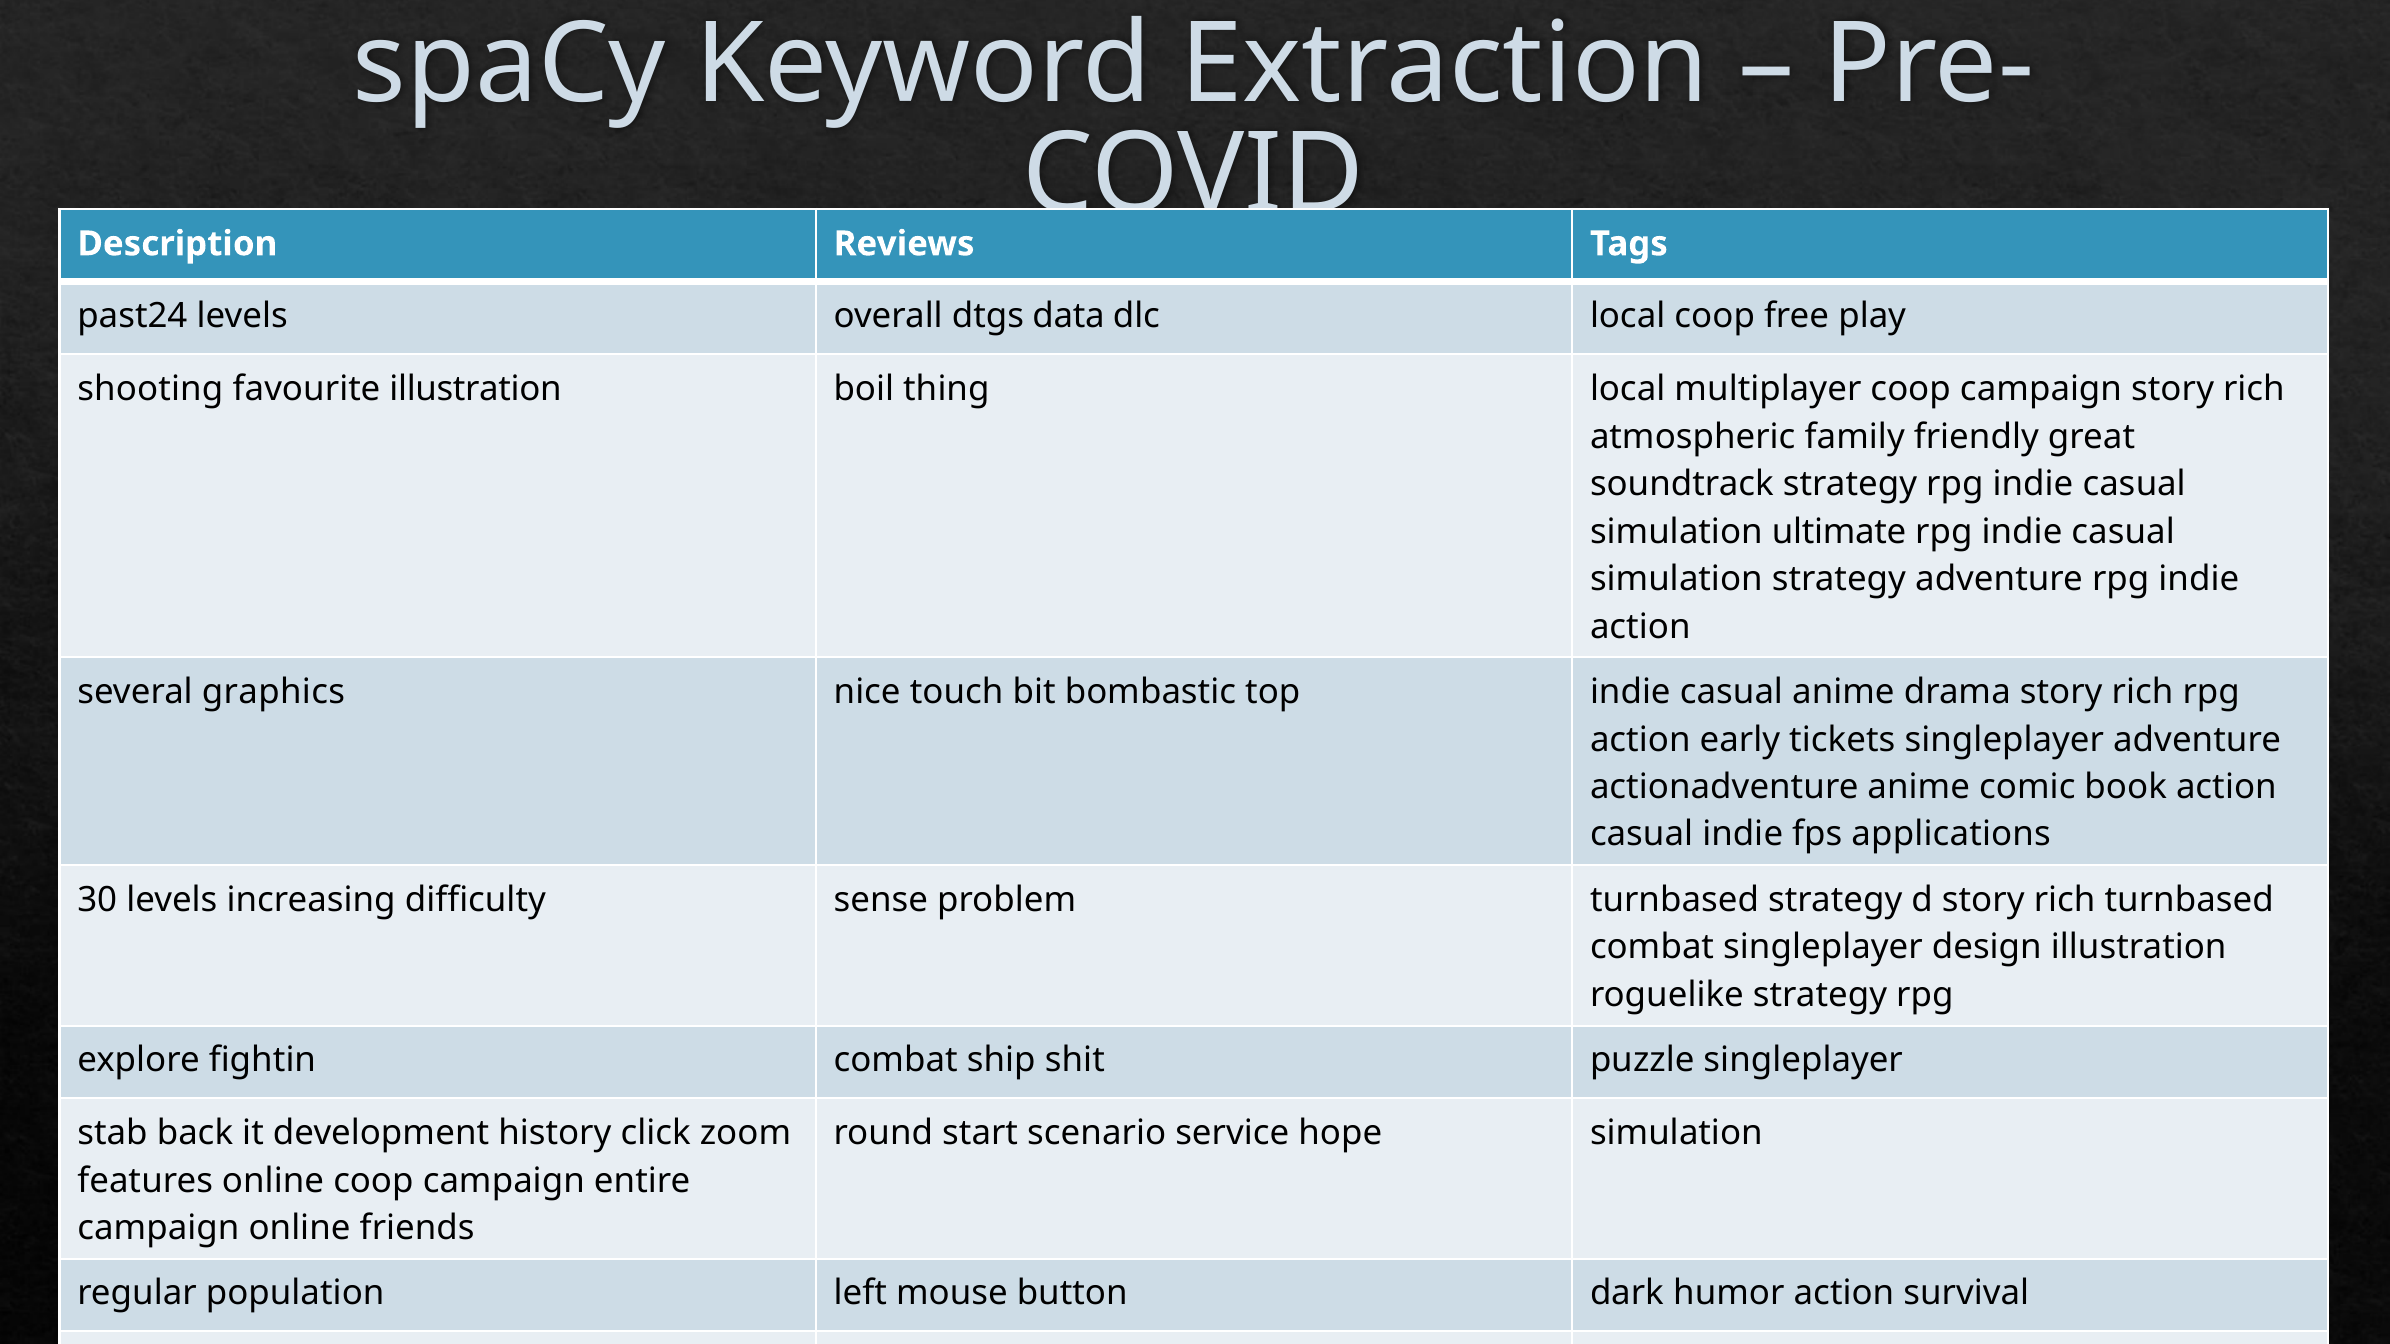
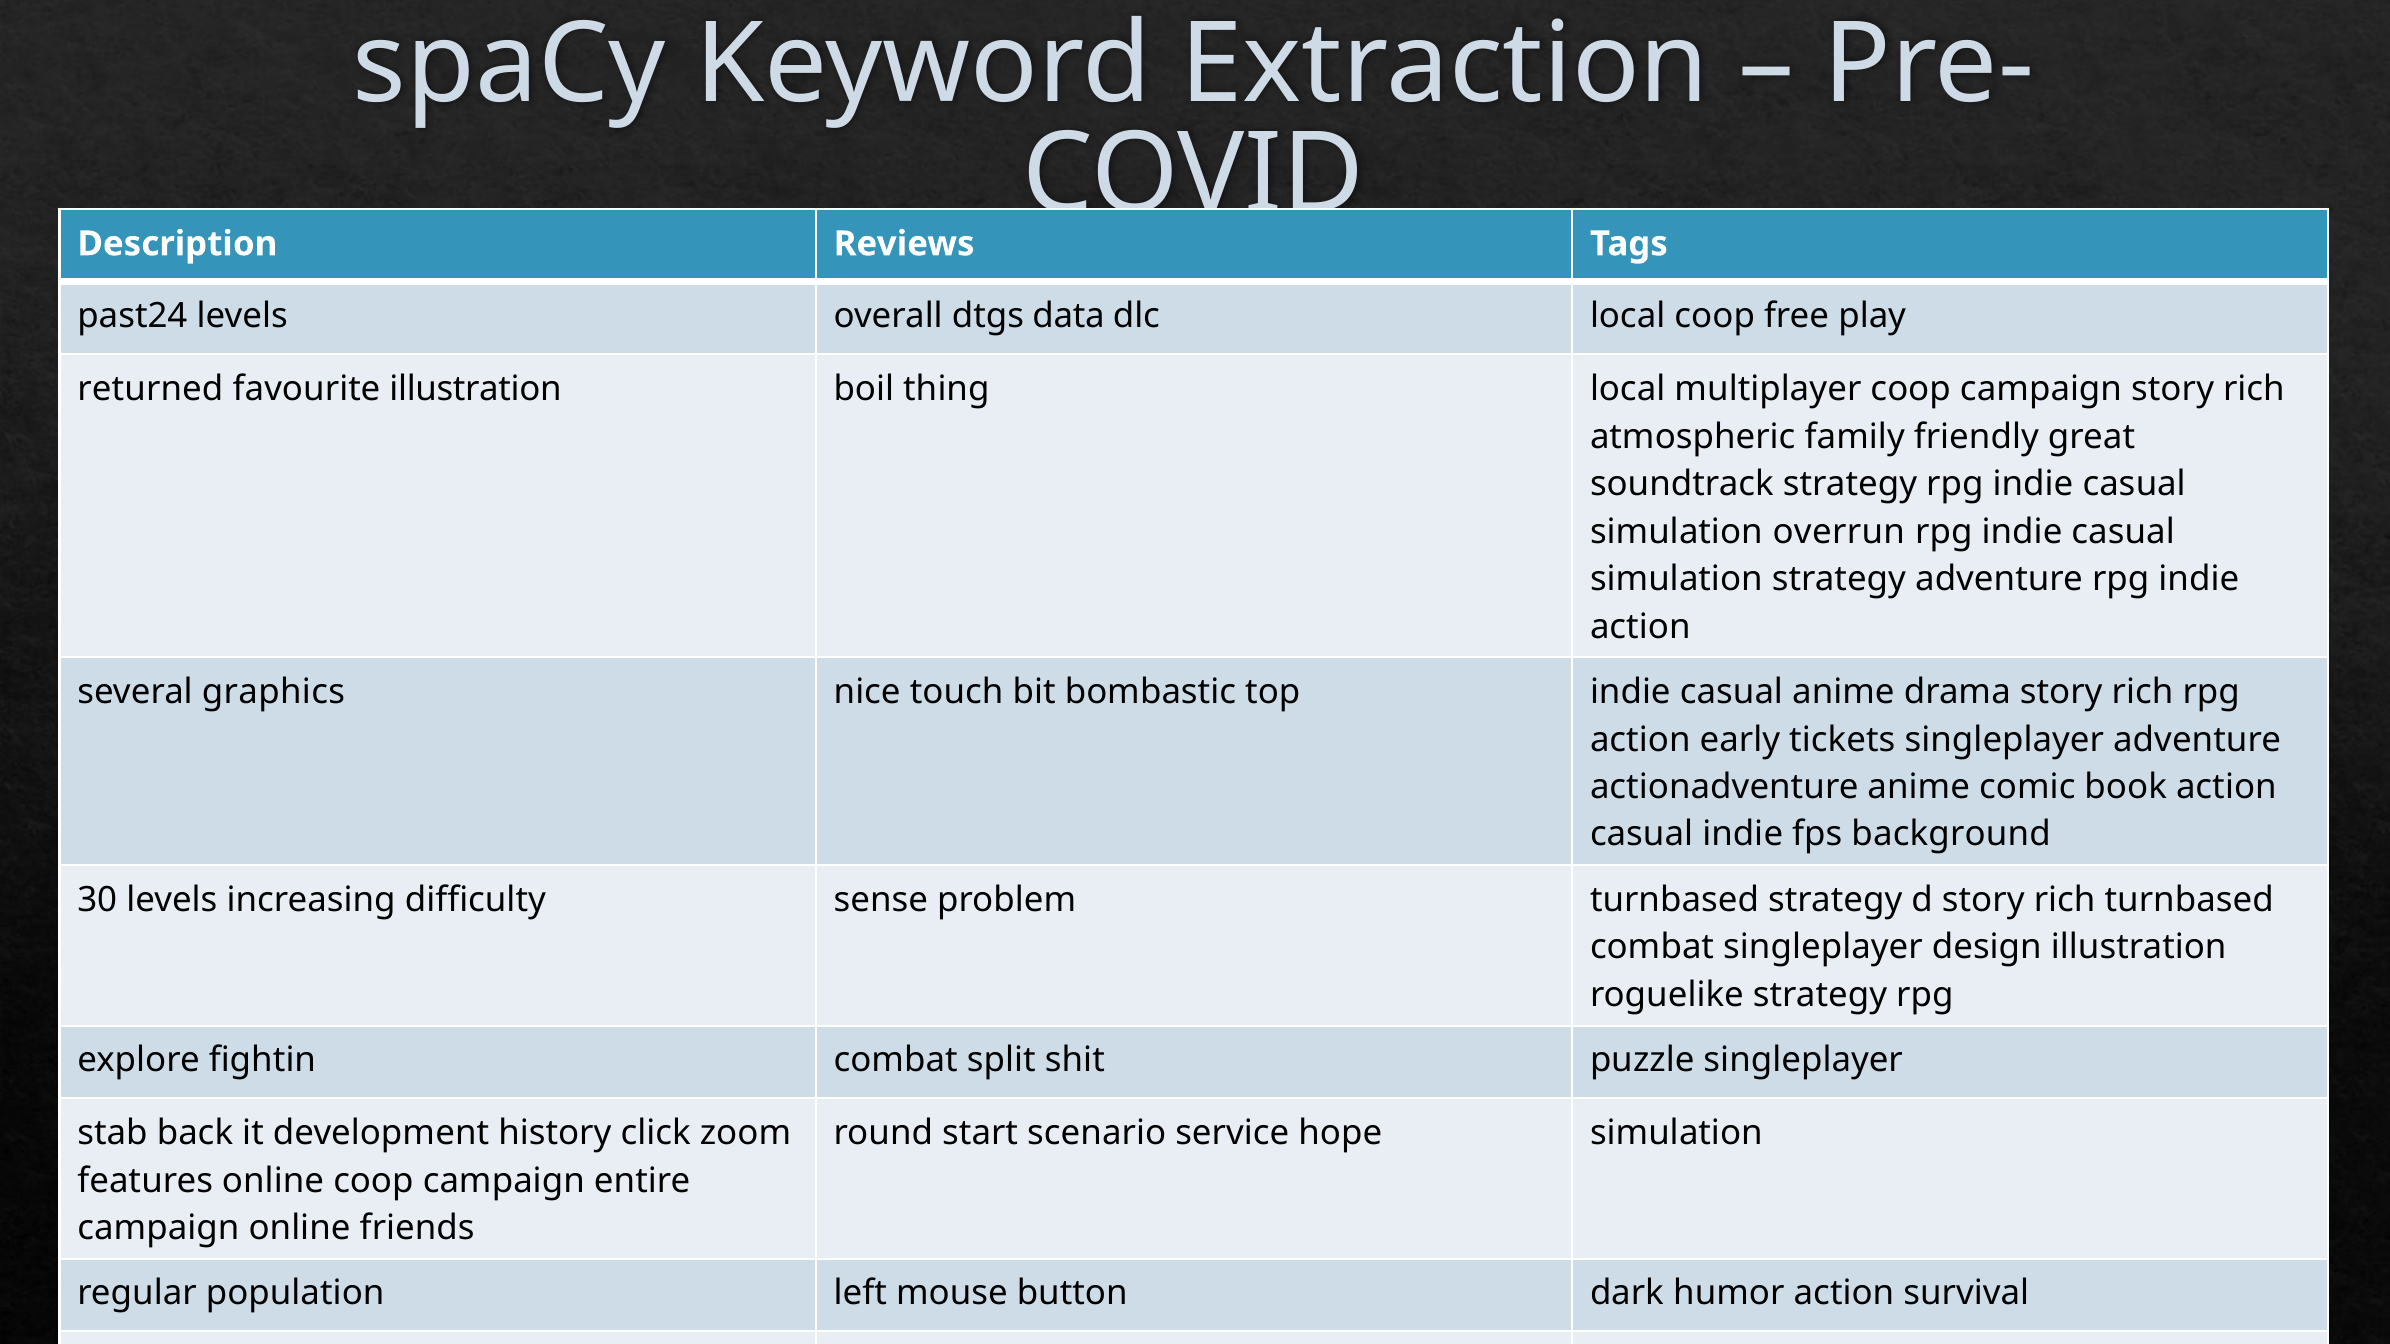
shooting: shooting -> returned (150, 389)
simulation ultimate: ultimate -> overrun (1839, 532)
applications: applications -> background (1951, 835)
ship: ship -> split (1001, 1061)
